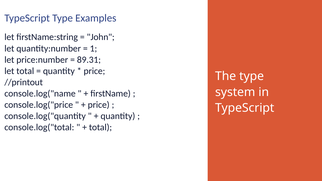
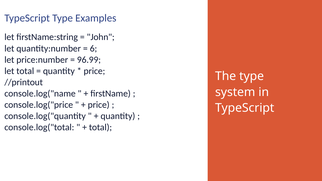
1: 1 -> 6 (93, 48)
89.31: 89.31 -> 96.99 (89, 60)
